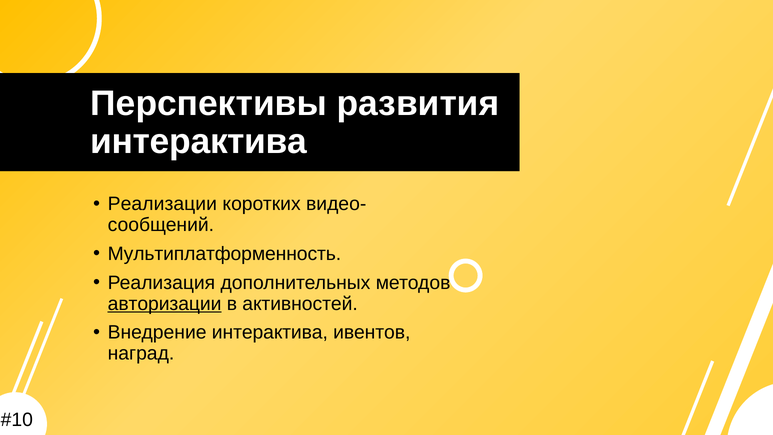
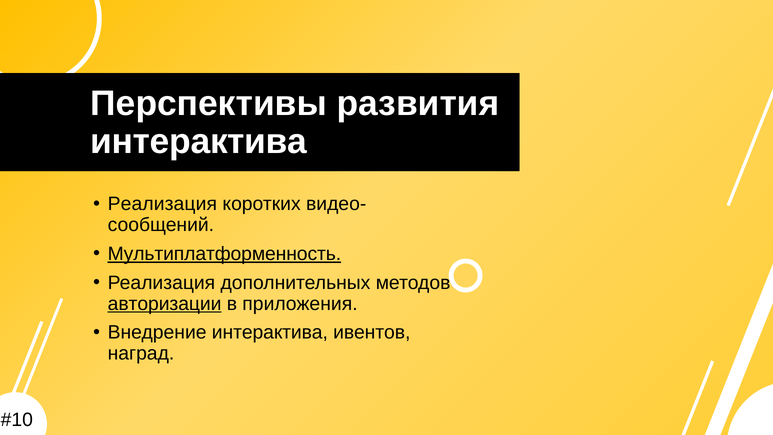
Реализации: Реализации -> Реализация (162, 204)
Мультиплатформенность underline: none -> present (224, 254)
активностей: активностей -> приложения (300, 304)
